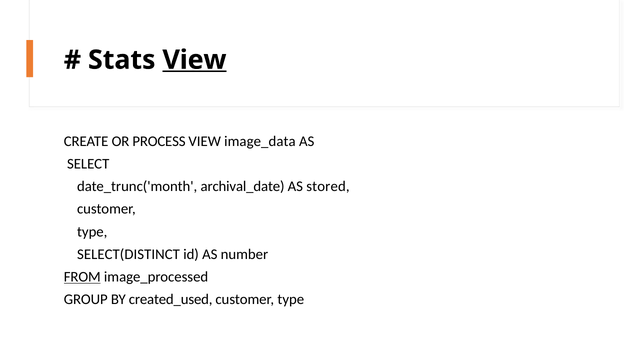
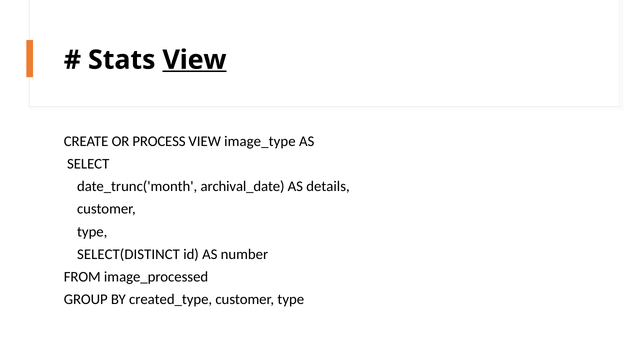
image_data: image_data -> image_type (260, 141)
stored: stored -> details (328, 187)
FROM underline: present -> none (82, 277)
created_used: created_used -> created_type (171, 300)
